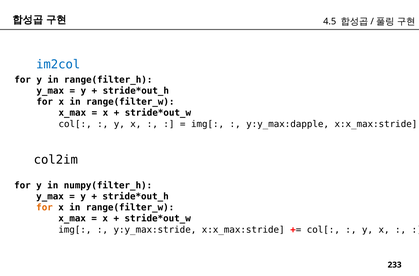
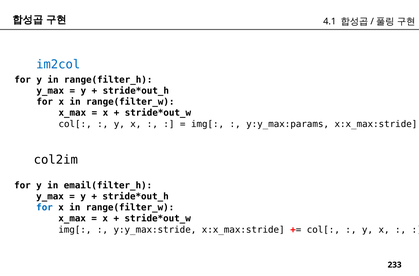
4.5: 4.5 -> 4.1 (330, 21)
y:y_max:dapple: y:y_max:dapple -> y:y_max:params (288, 124)
numpy(filter_h: numpy(filter_h -> email(filter_h (108, 185)
for colour: orange -> blue (45, 207)
